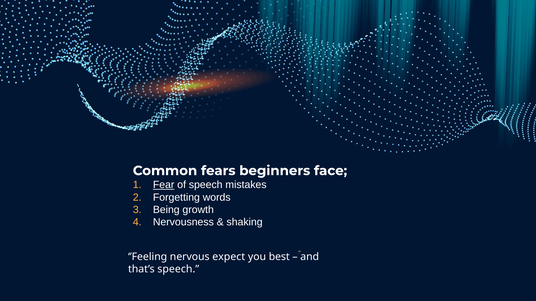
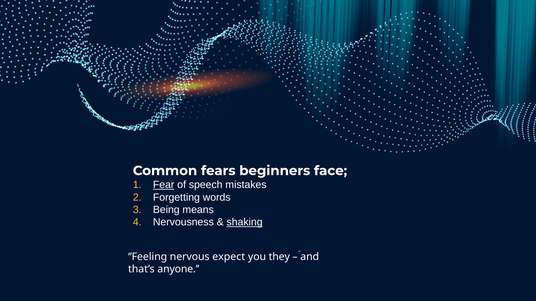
growth: growth -> means (198, 210)
shaking underline: none -> present (245, 223)
best: best -> they (279, 257)
that’s speech: speech -> anyone (178, 270)
